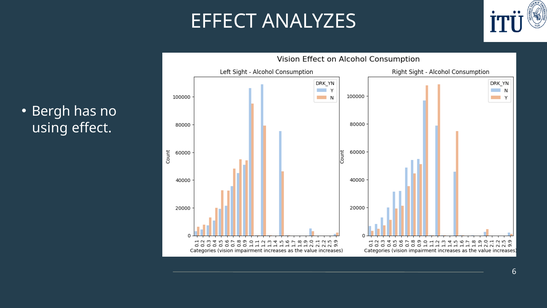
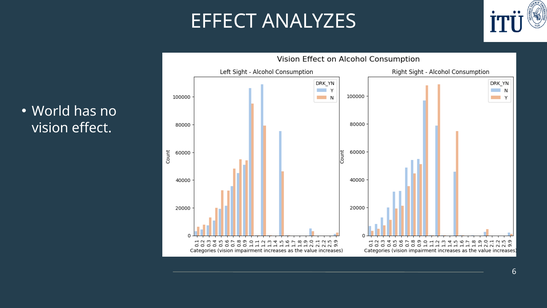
Bergh: Bergh -> World (51, 111)
using: using -> vision (50, 128)
